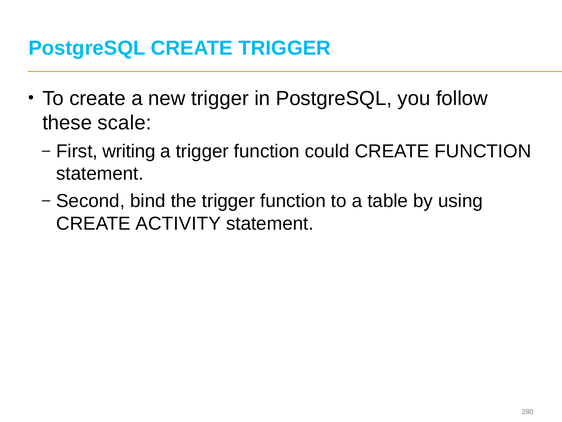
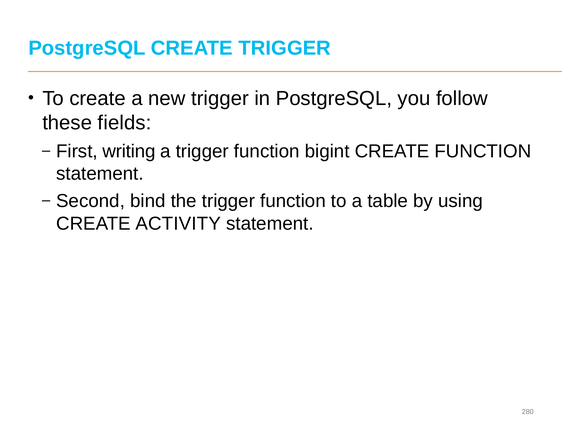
scale: scale -> fields (125, 123)
could: could -> bigint (327, 151)
